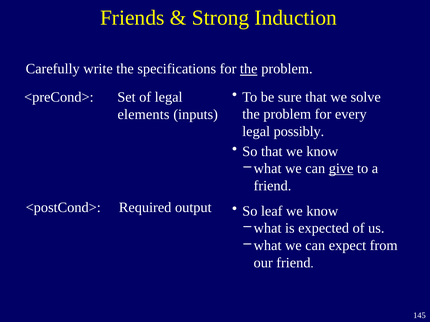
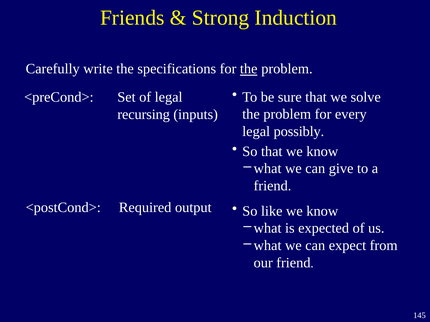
elements: elements -> recursing (144, 114)
give underline: present -> none (341, 169)
leaf: leaf -> like (272, 211)
